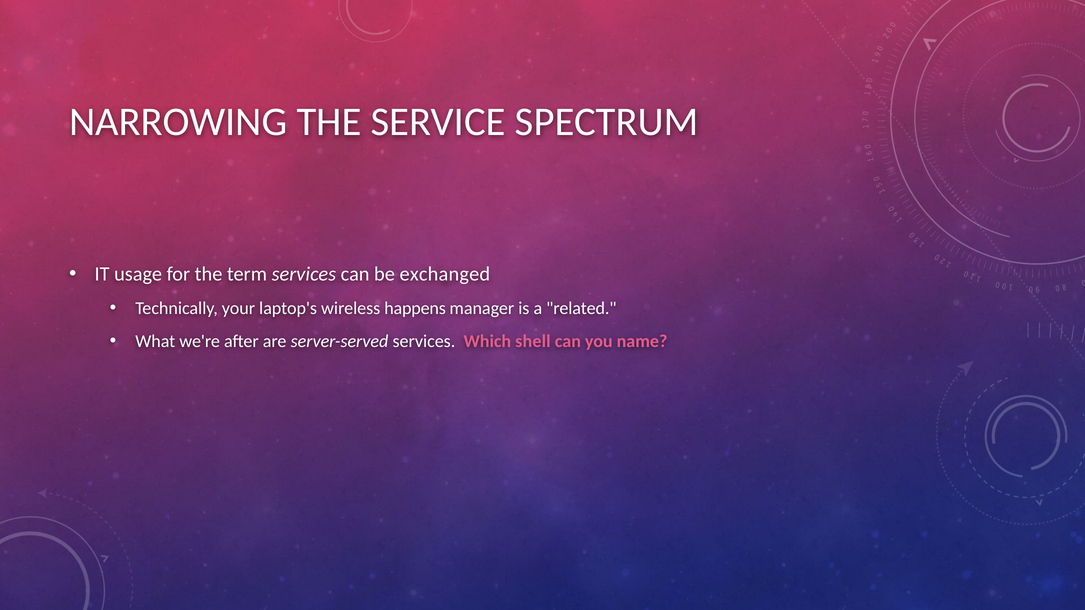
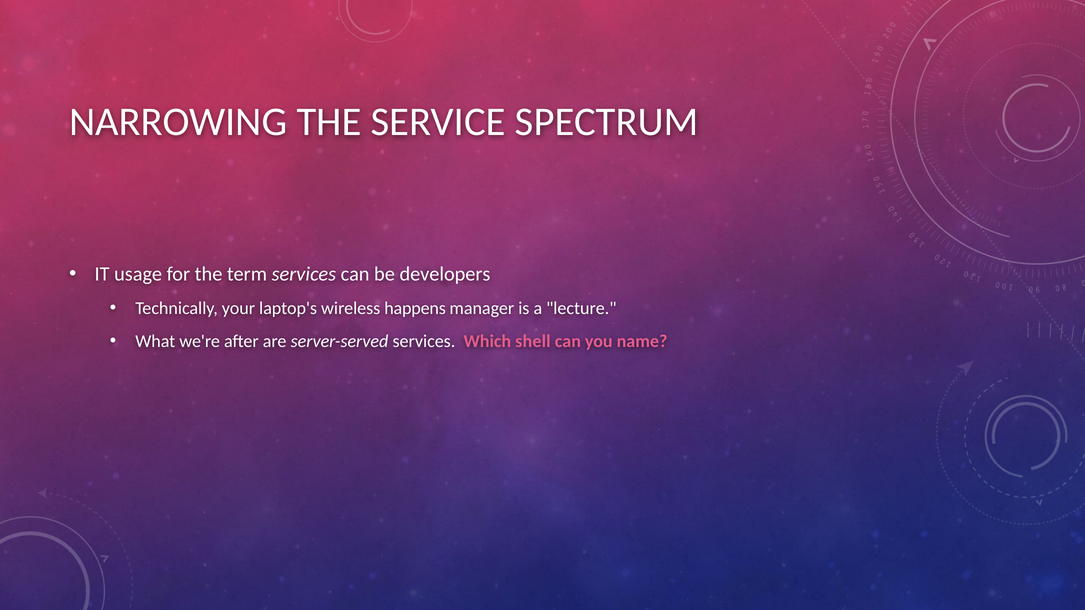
exchanged: exchanged -> developers (445, 274)
related: related -> lecture (581, 308)
